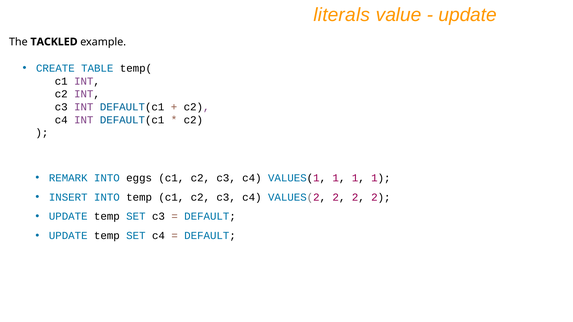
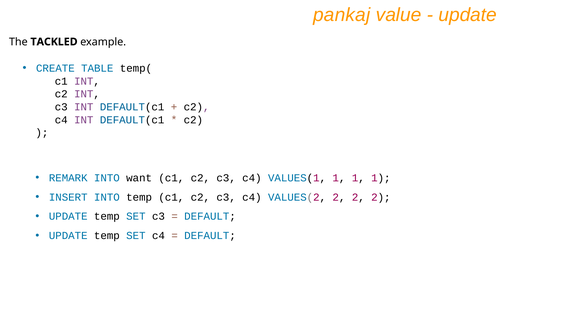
literals: literals -> pankaj (342, 15)
eggs: eggs -> want (139, 178)
